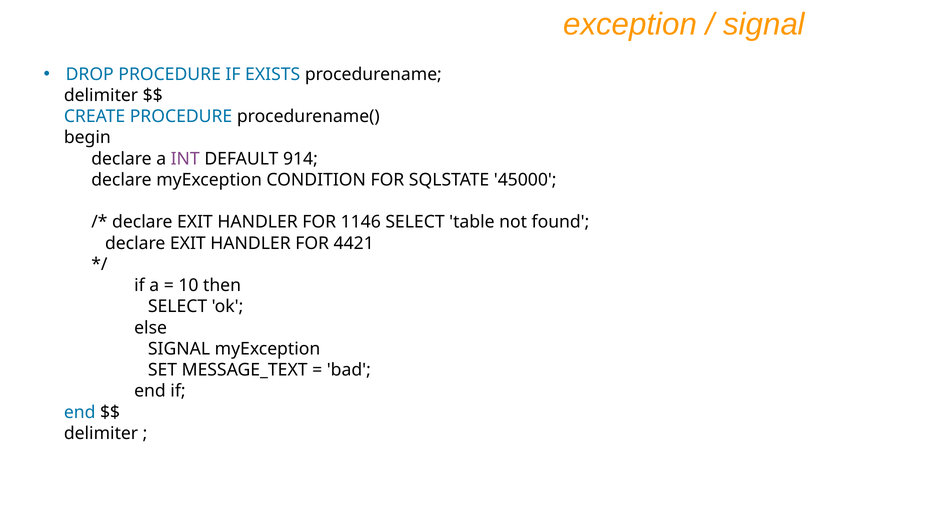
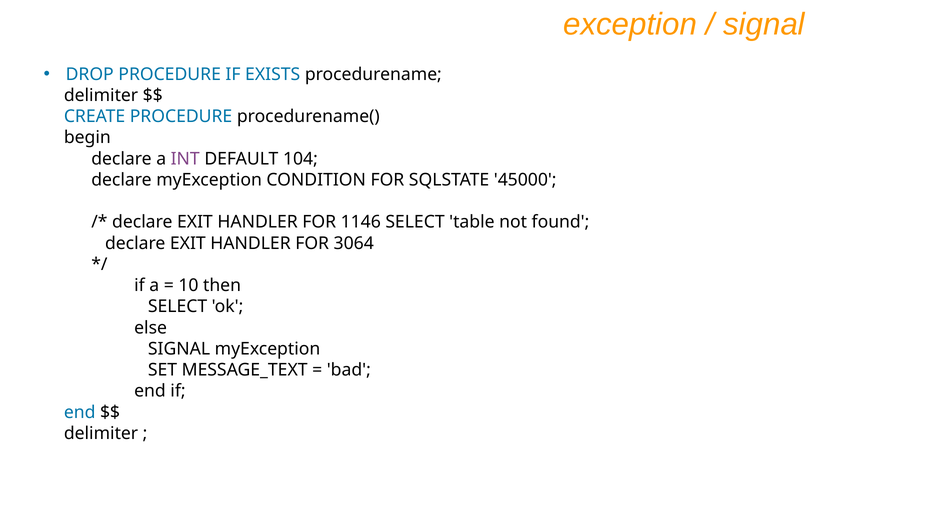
914: 914 -> 104 (300, 159)
4421: 4421 -> 3064 (354, 243)
